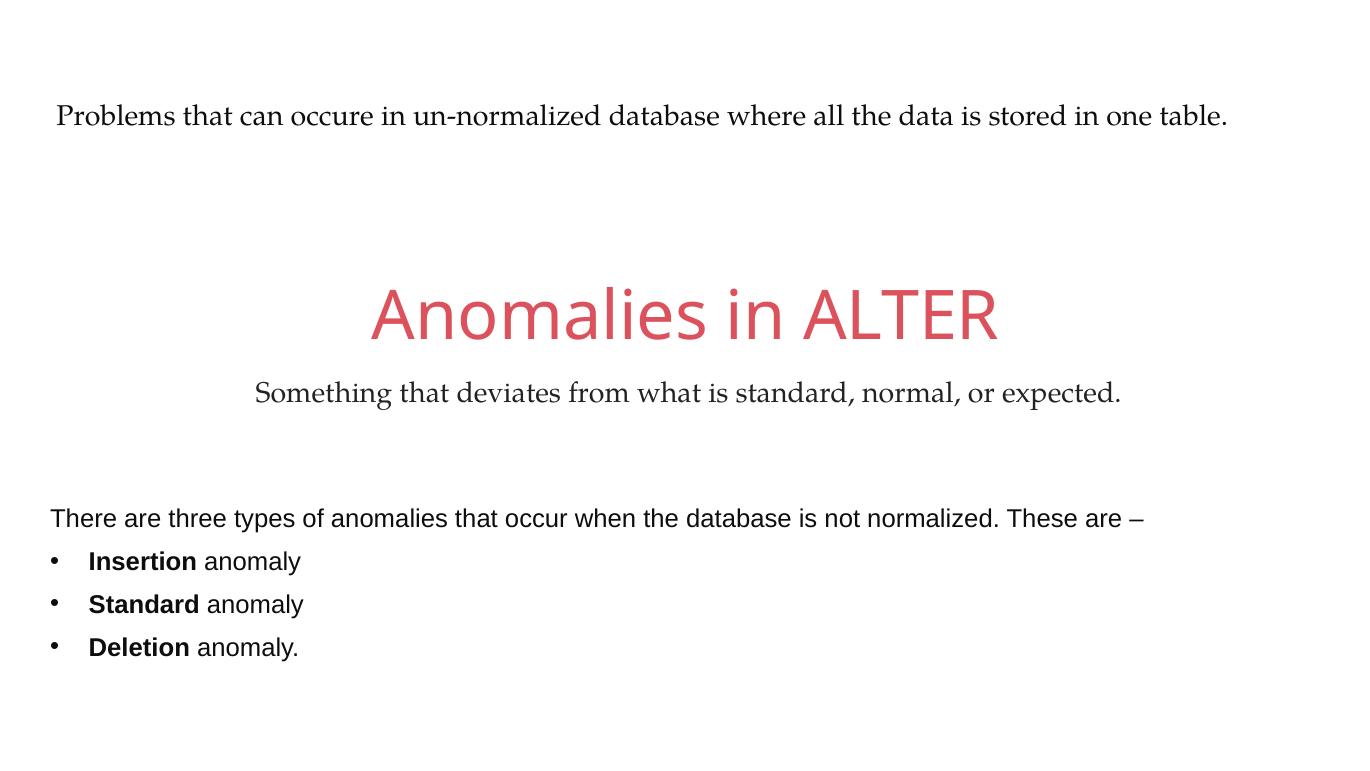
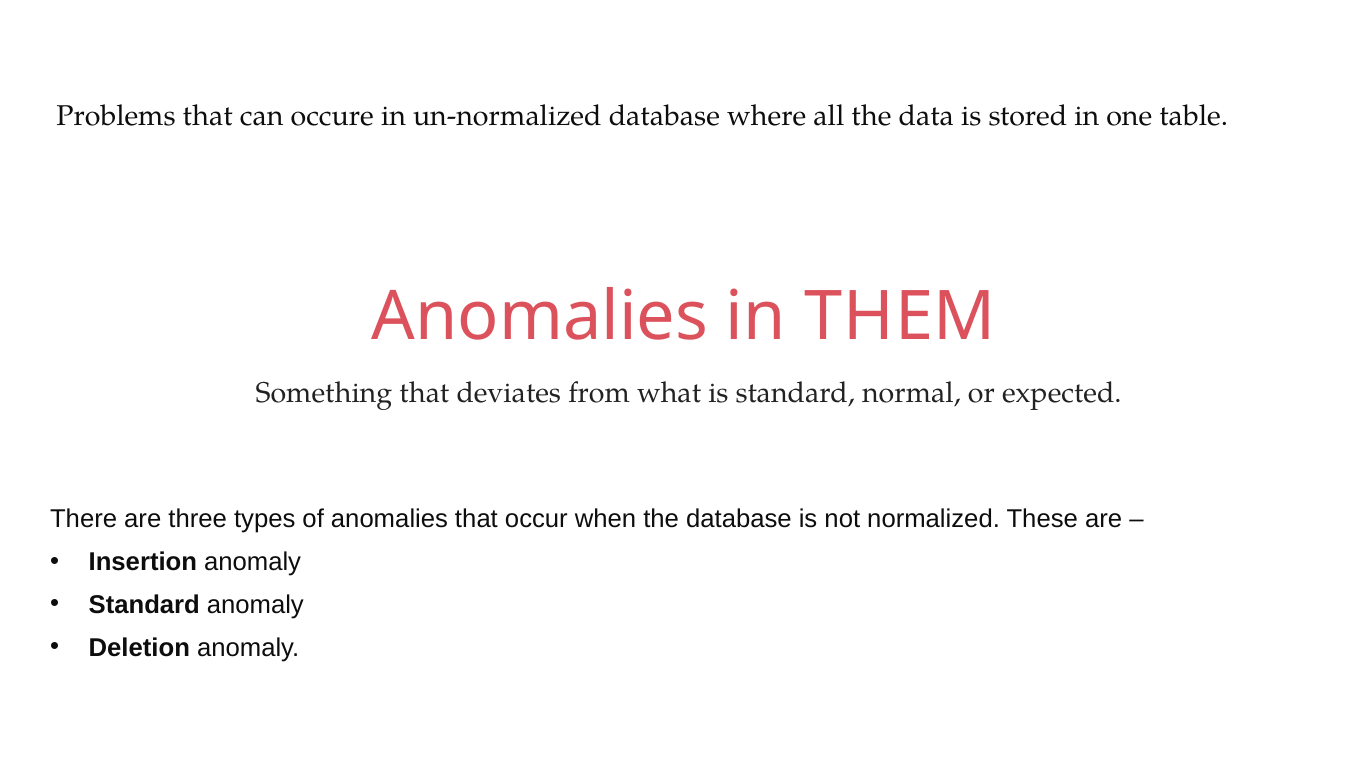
ALTER: ALTER -> THEM (901, 316)
